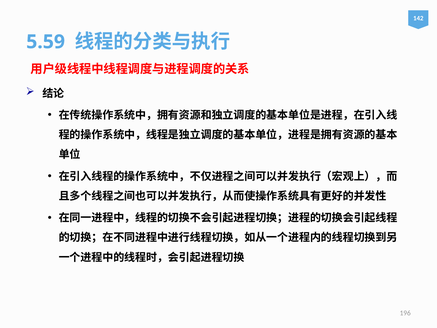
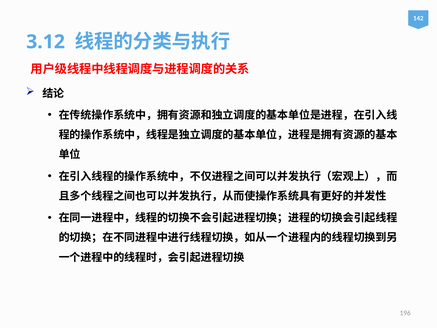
5.59: 5.59 -> 3.12 (46, 42)
